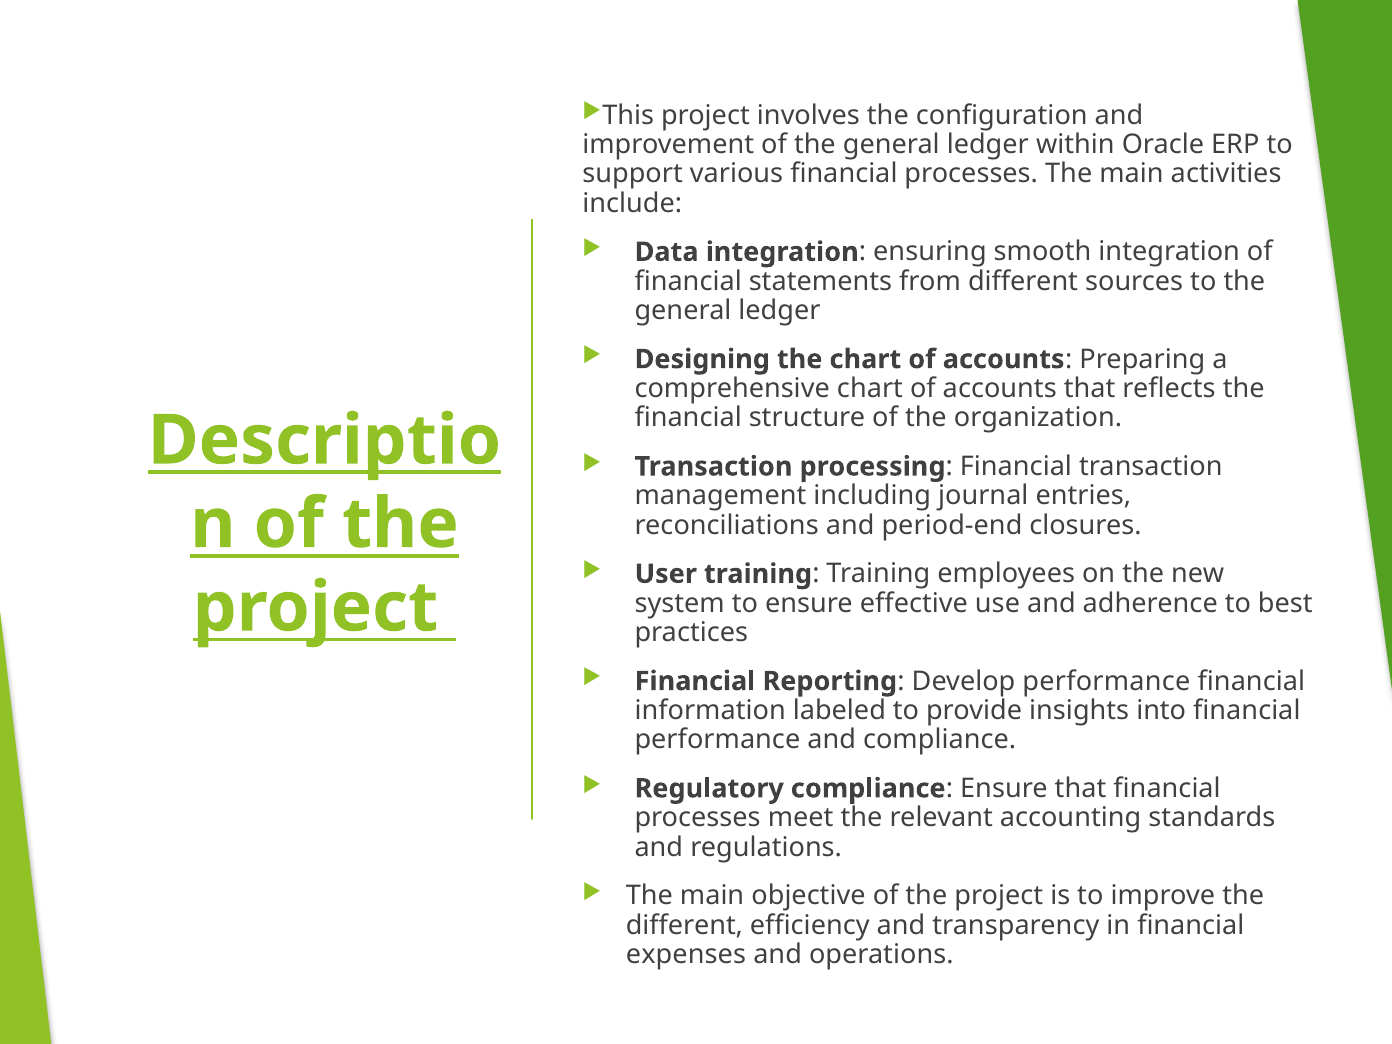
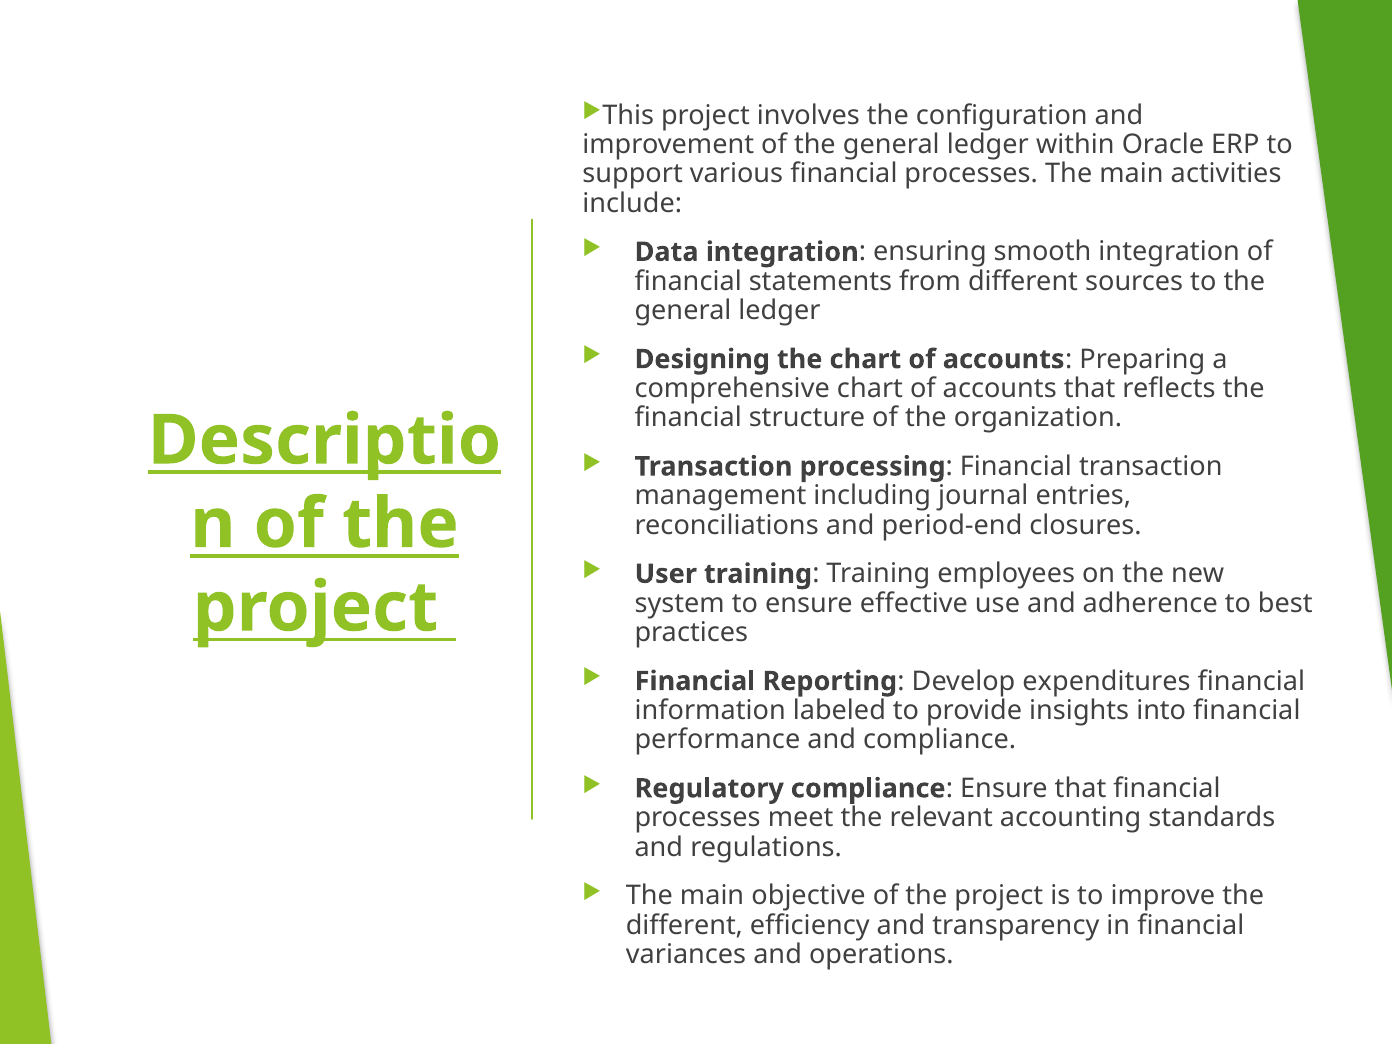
Develop performance: performance -> expenditures (1107, 681)
expenses: expenses -> variances (686, 954)
